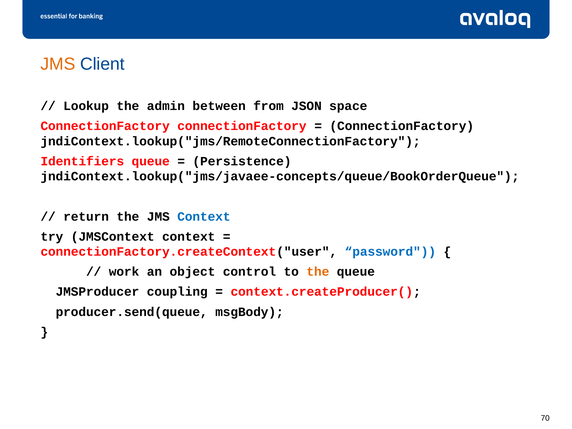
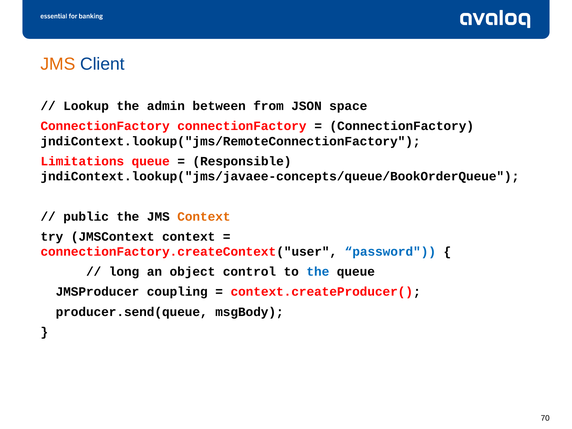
Identifiers: Identifiers -> Limitations (82, 161)
Persistence: Persistence -> Responsible (242, 161)
return: return -> public (86, 217)
Context colour: blue -> orange (204, 217)
work: work -> long (124, 272)
the colour: orange -> blue (318, 272)
